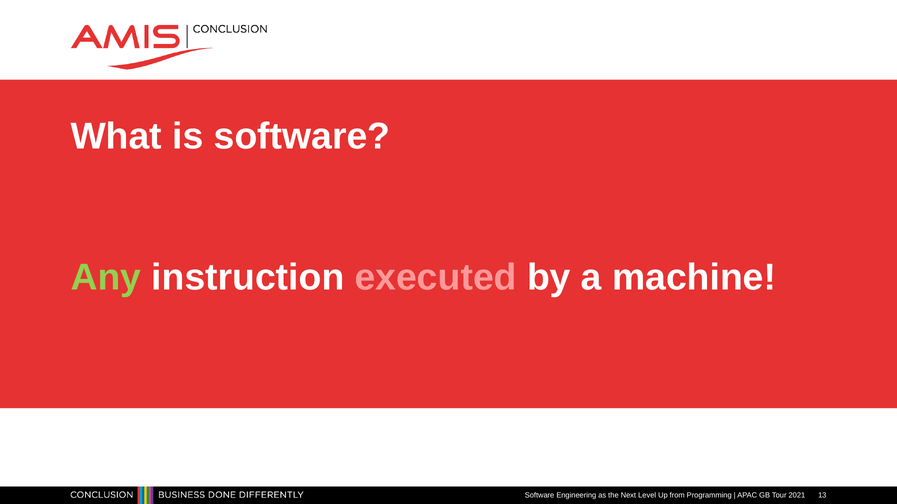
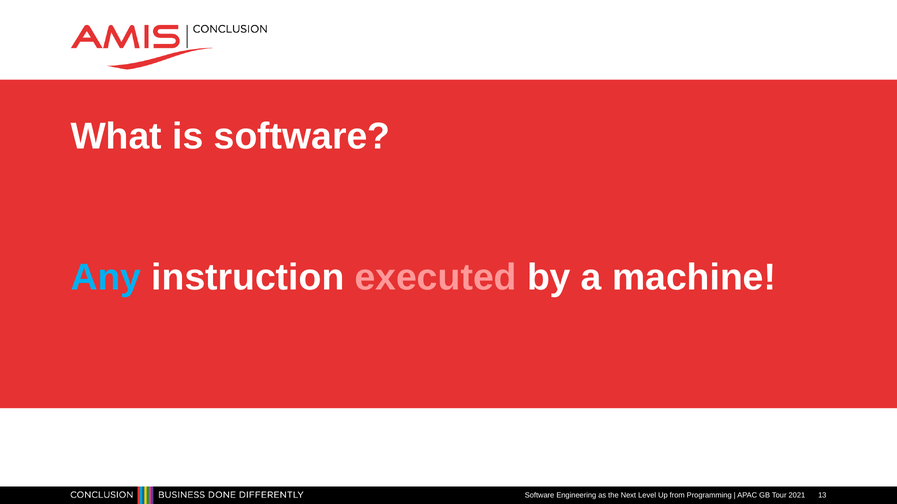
Any colour: light green -> light blue (106, 278)
